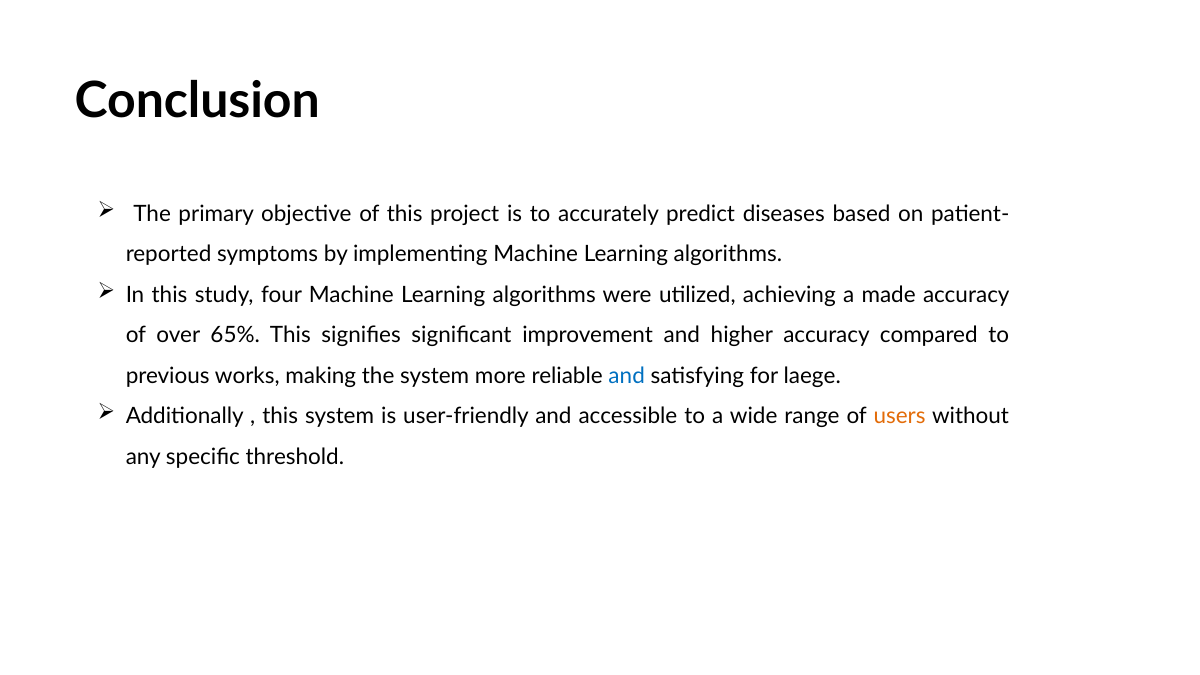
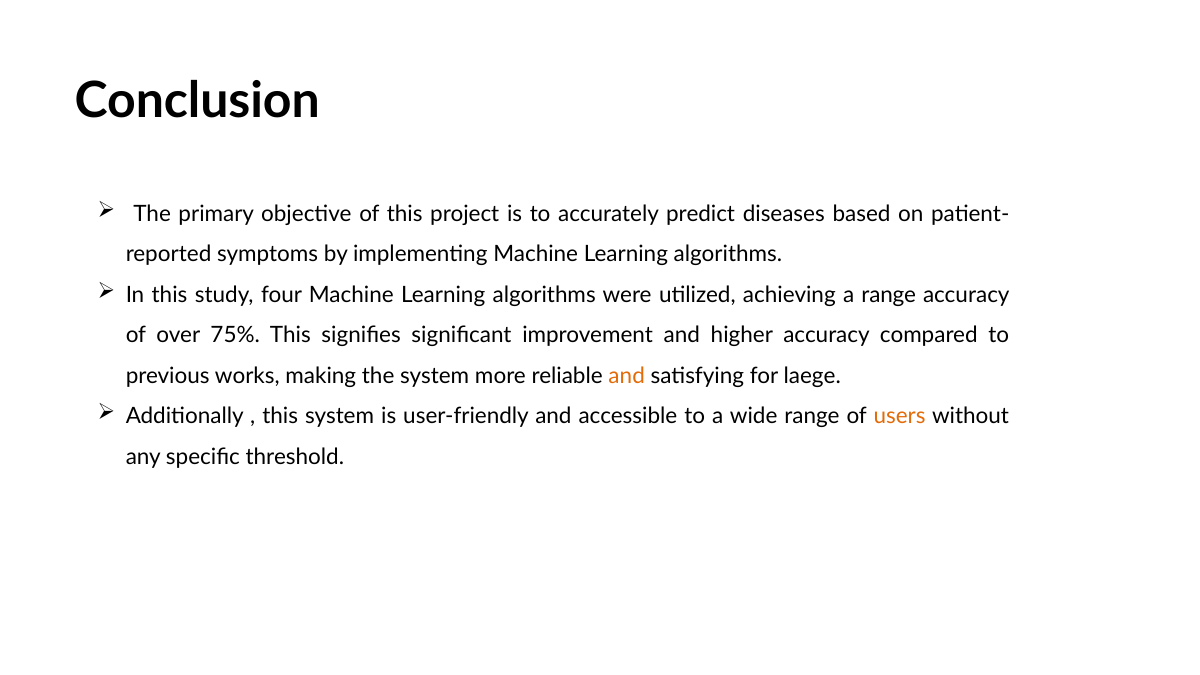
a made: made -> range (889, 295)
65%: 65% -> 75% (235, 335)
and colour: blue -> orange (627, 376)
